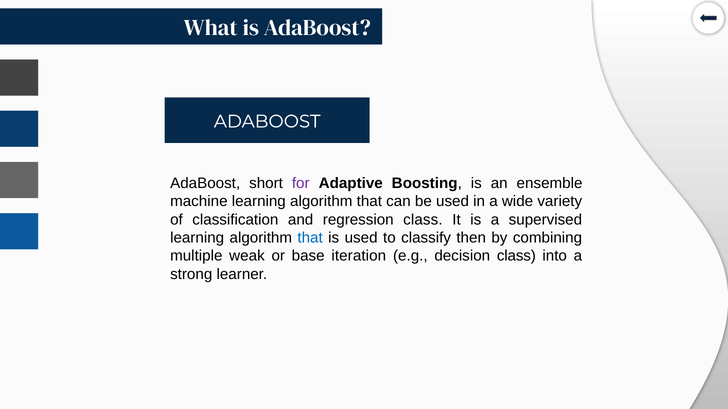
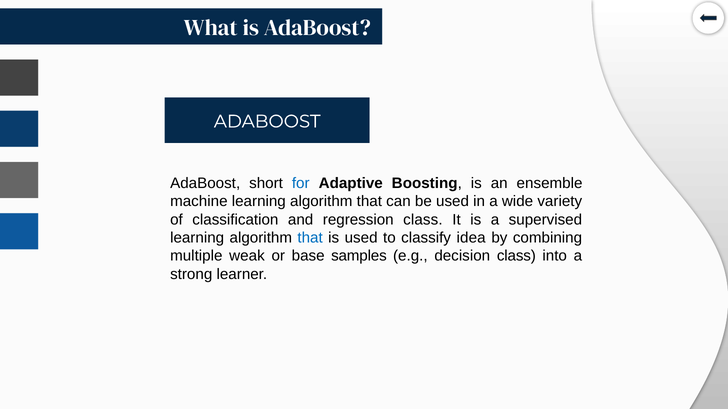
for colour: purple -> blue (301, 183)
then: then -> idea (471, 238)
iteration: iteration -> samples (359, 256)
